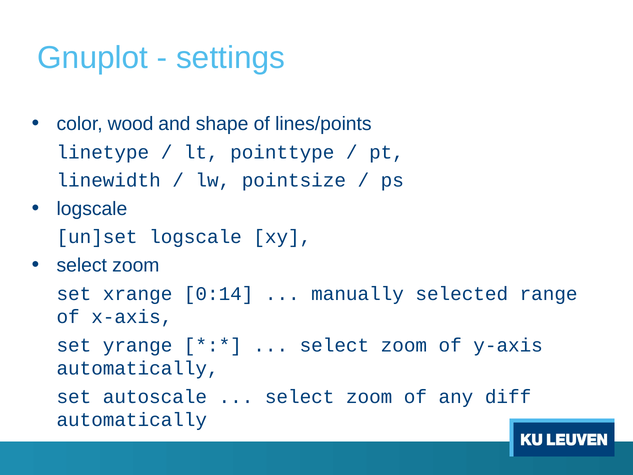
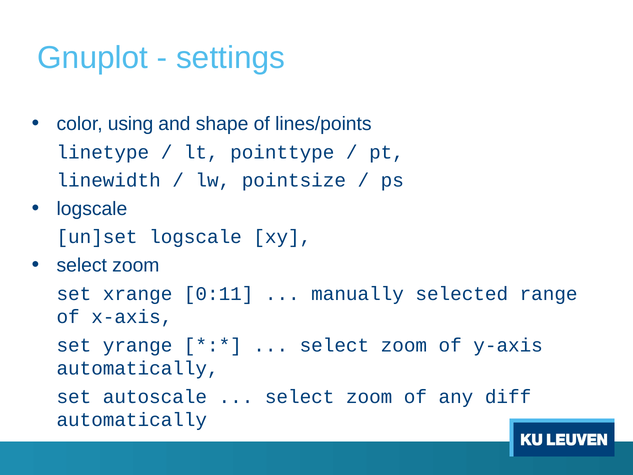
wood: wood -> using (131, 124)
0:14: 0:14 -> 0:11 (219, 294)
